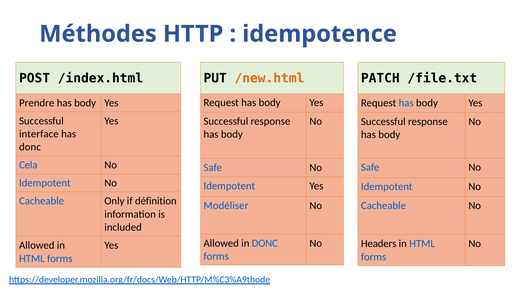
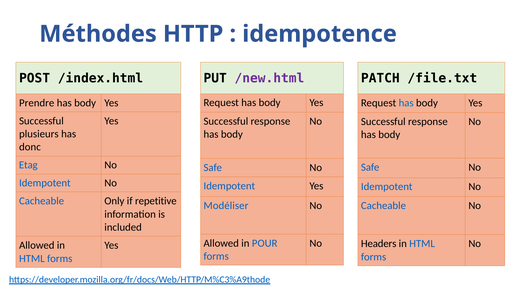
/new.html colour: orange -> purple (269, 78)
interface: interface -> plusieurs (39, 134)
Cela: Cela -> Etag (28, 165)
définition: définition -> repetitive (156, 201)
in DONC: DONC -> POUR (265, 243)
